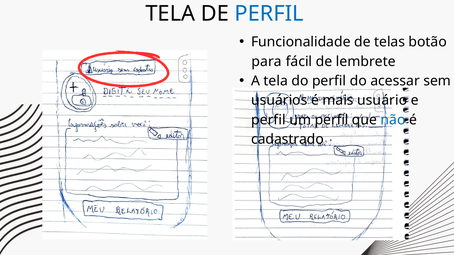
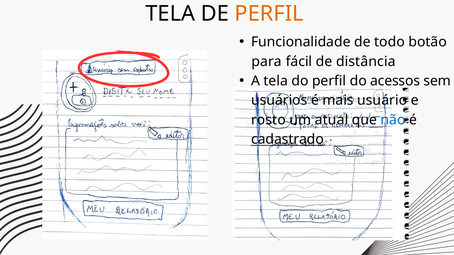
PERFIL colour: blue -> orange (269, 14)
telas: telas -> todo (390, 42)
lembrete: lembrete -> distância (366, 62)
acessar: acessar -> acessos (395, 81)
perfil: perfil -> rosto (268, 120)
um perfil: perfil -> atual (332, 120)
cadastrado underline: none -> present (287, 140)
